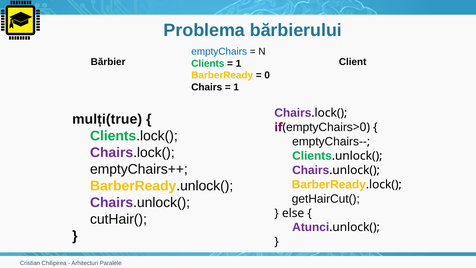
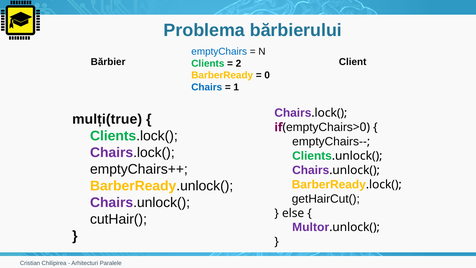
1: 1 -> 2 (238, 63)
Chairs colour: black -> blue (207, 87)
Atunci: Atunci -> Multor (311, 227)
